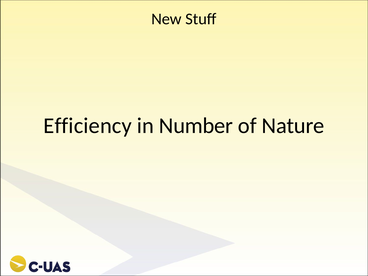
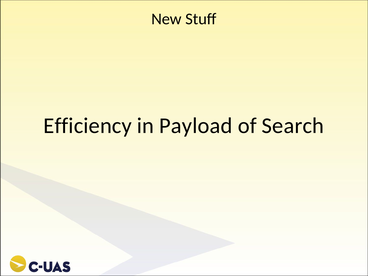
Number: Number -> Payload (196, 126)
Nature: Nature -> Search (293, 126)
